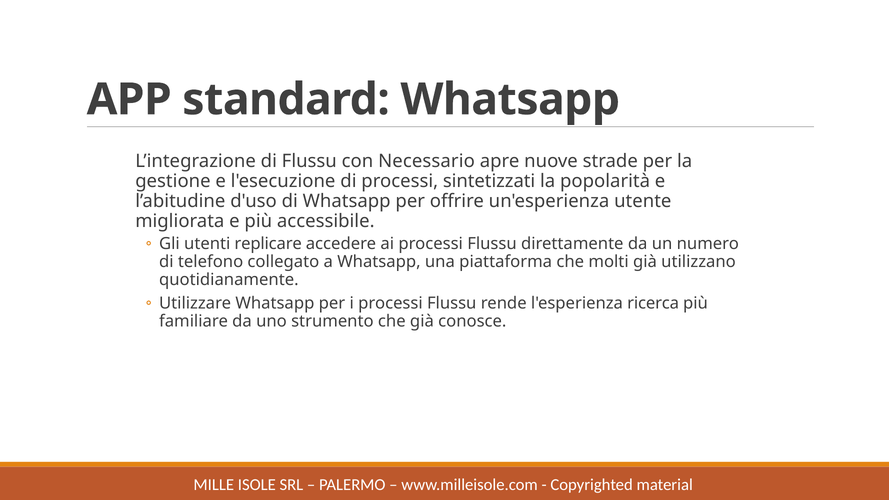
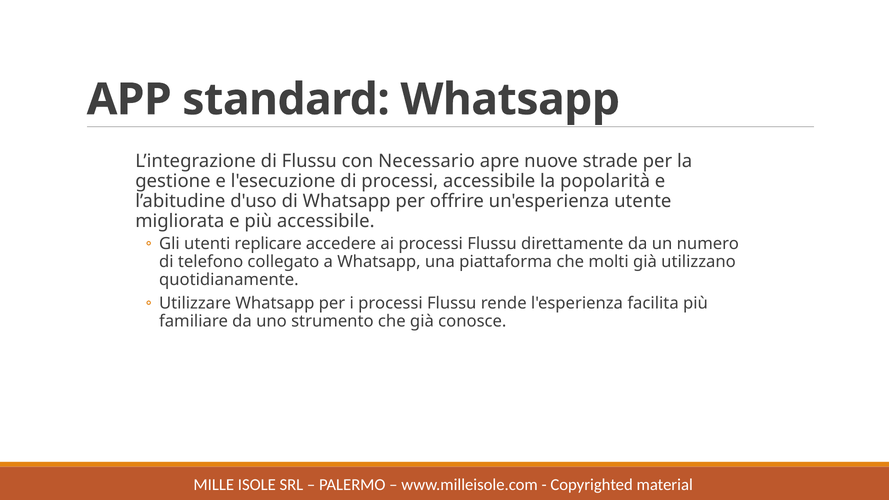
processi sintetizzati: sintetizzati -> accessibile (489, 181)
ricerca: ricerca -> facilita (653, 303)
